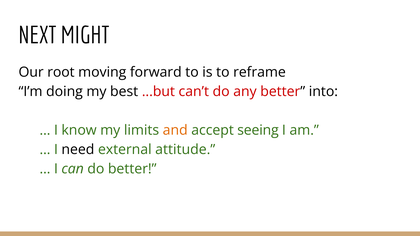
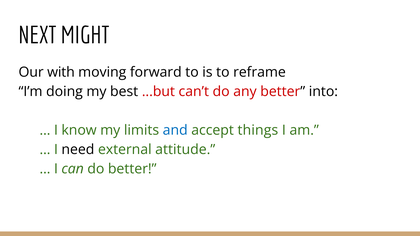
root: root -> with (61, 72)
and colour: orange -> blue (175, 130)
seeing: seeing -> things (258, 130)
